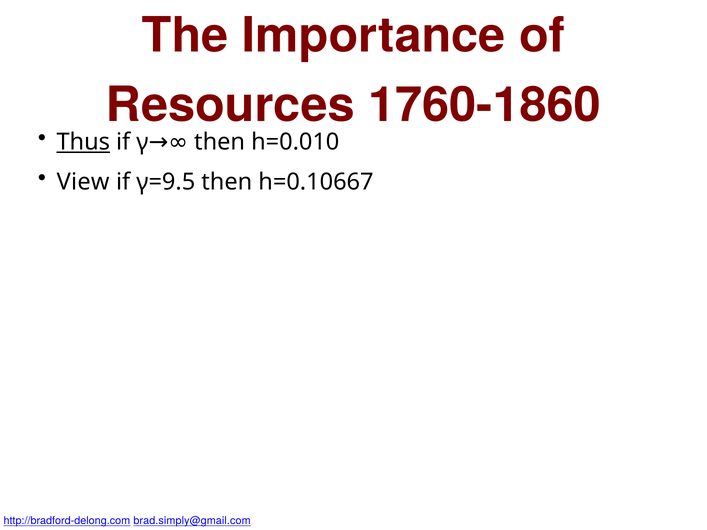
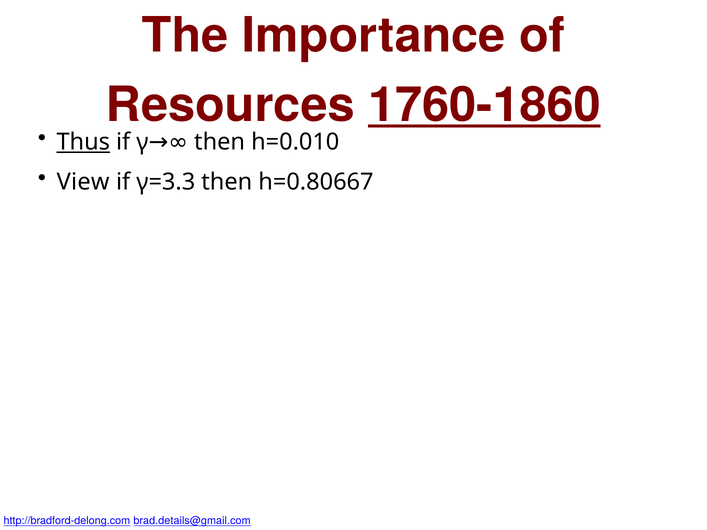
1760-1860 underline: none -> present (484, 105)
γ=9.5: γ=9.5 -> γ=3.3 (166, 182)
h=0.10667: h=0.10667 -> h=0.80667 (316, 182)
brad.simply@gmail.com: brad.simply@gmail.com -> brad.details@gmail.com (192, 521)
